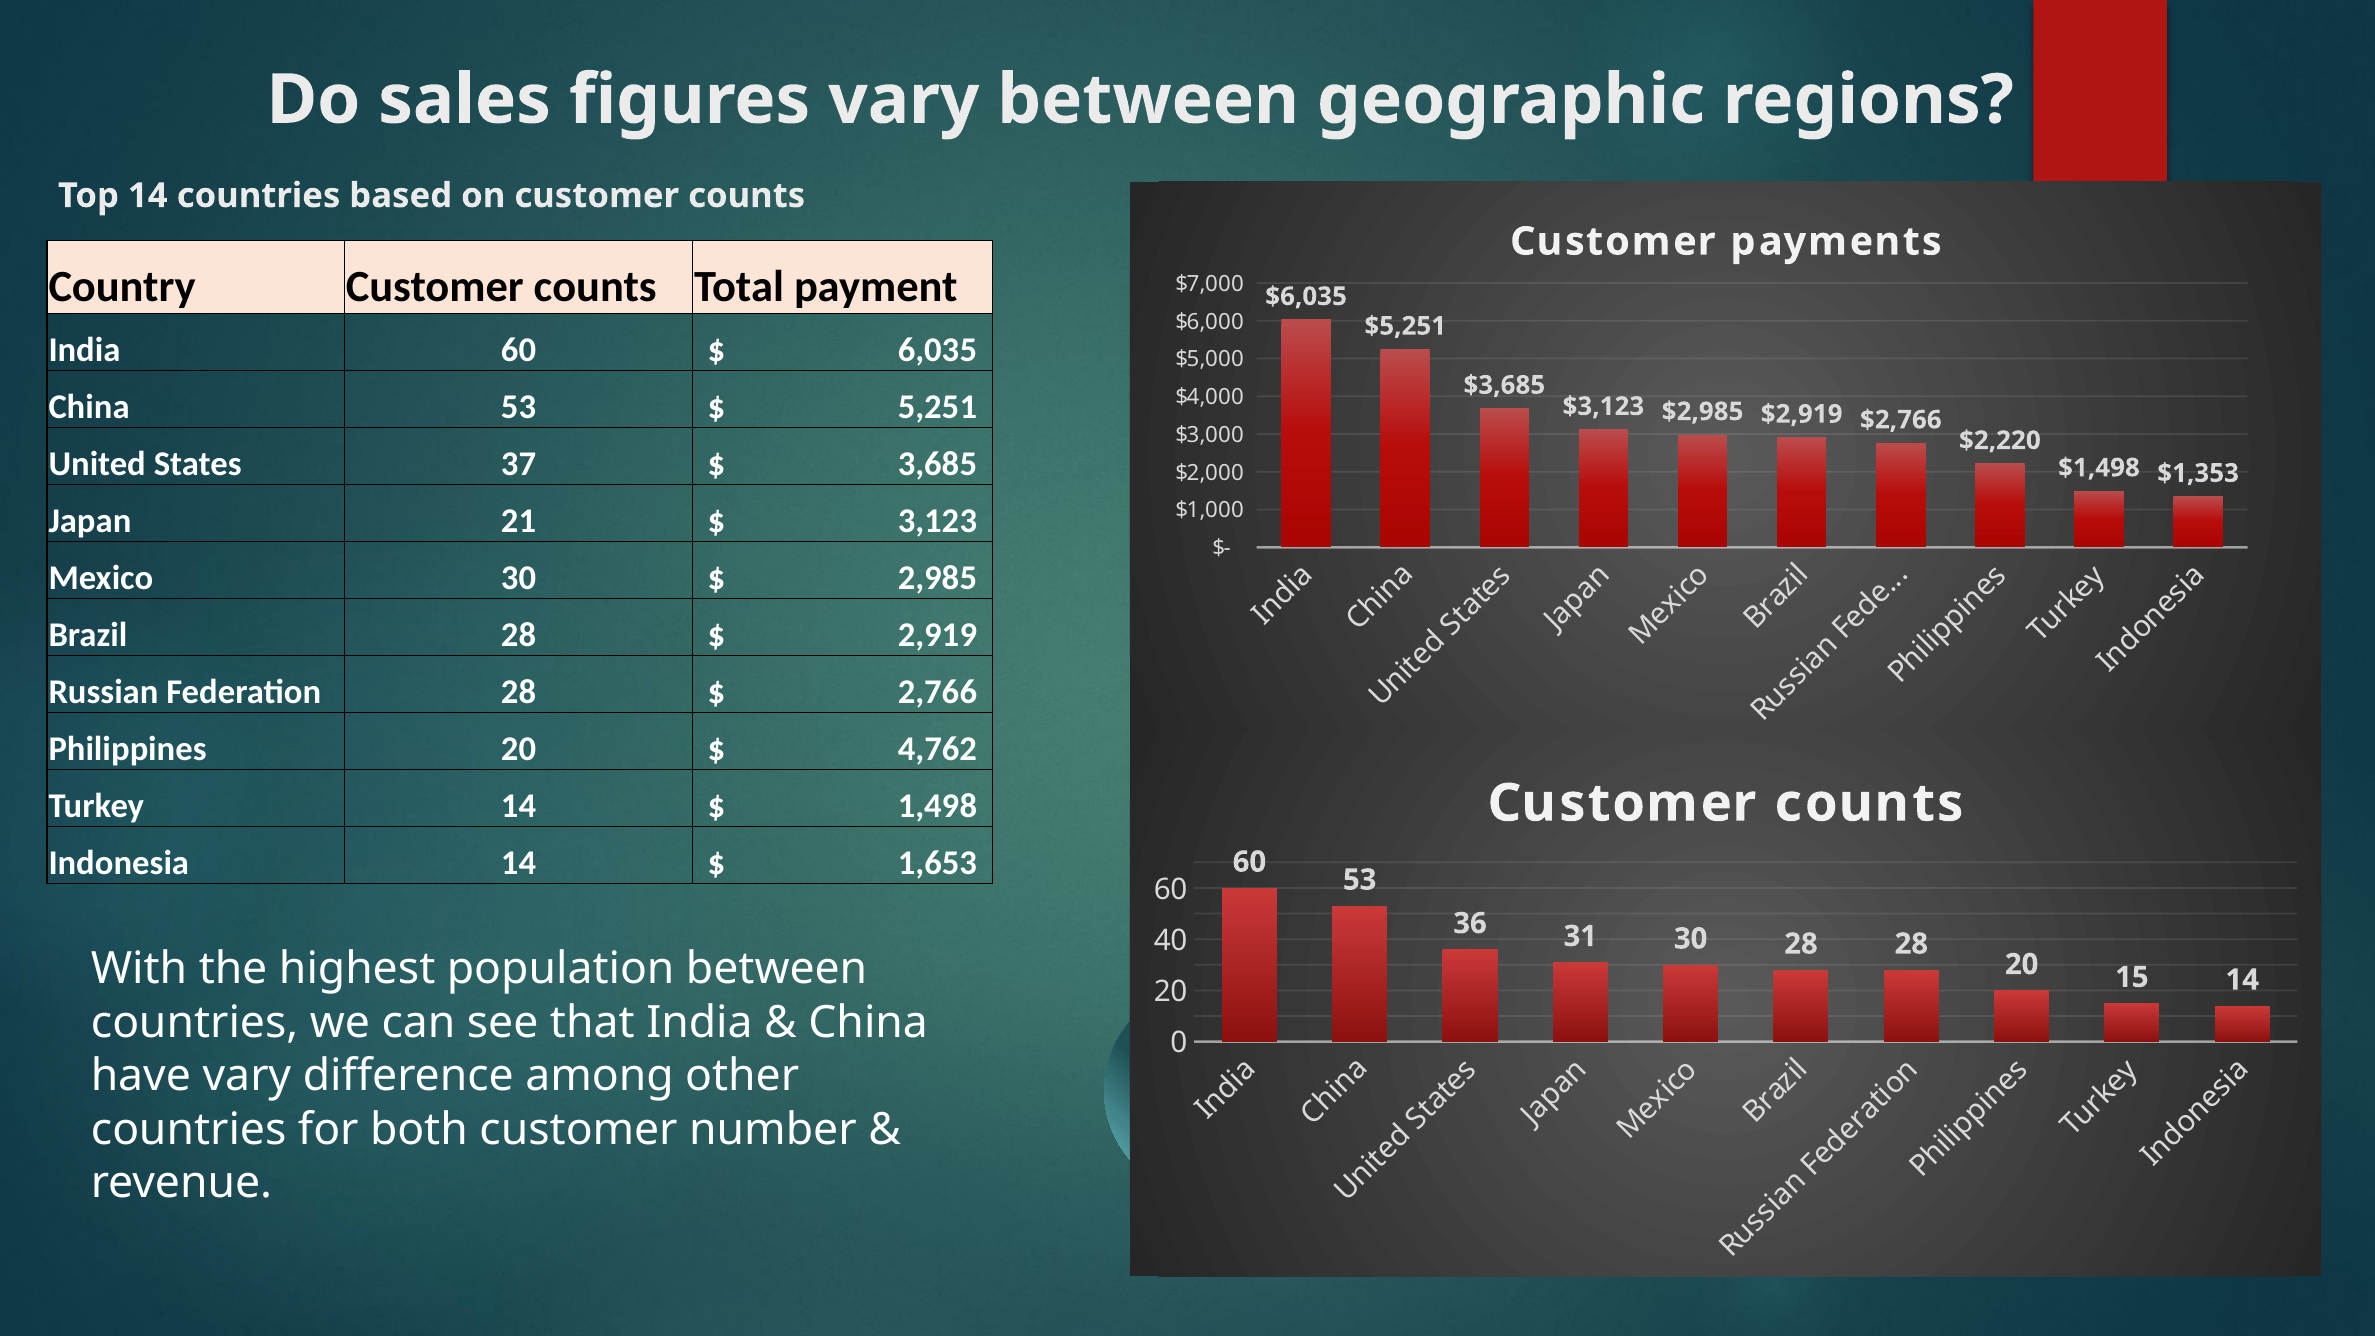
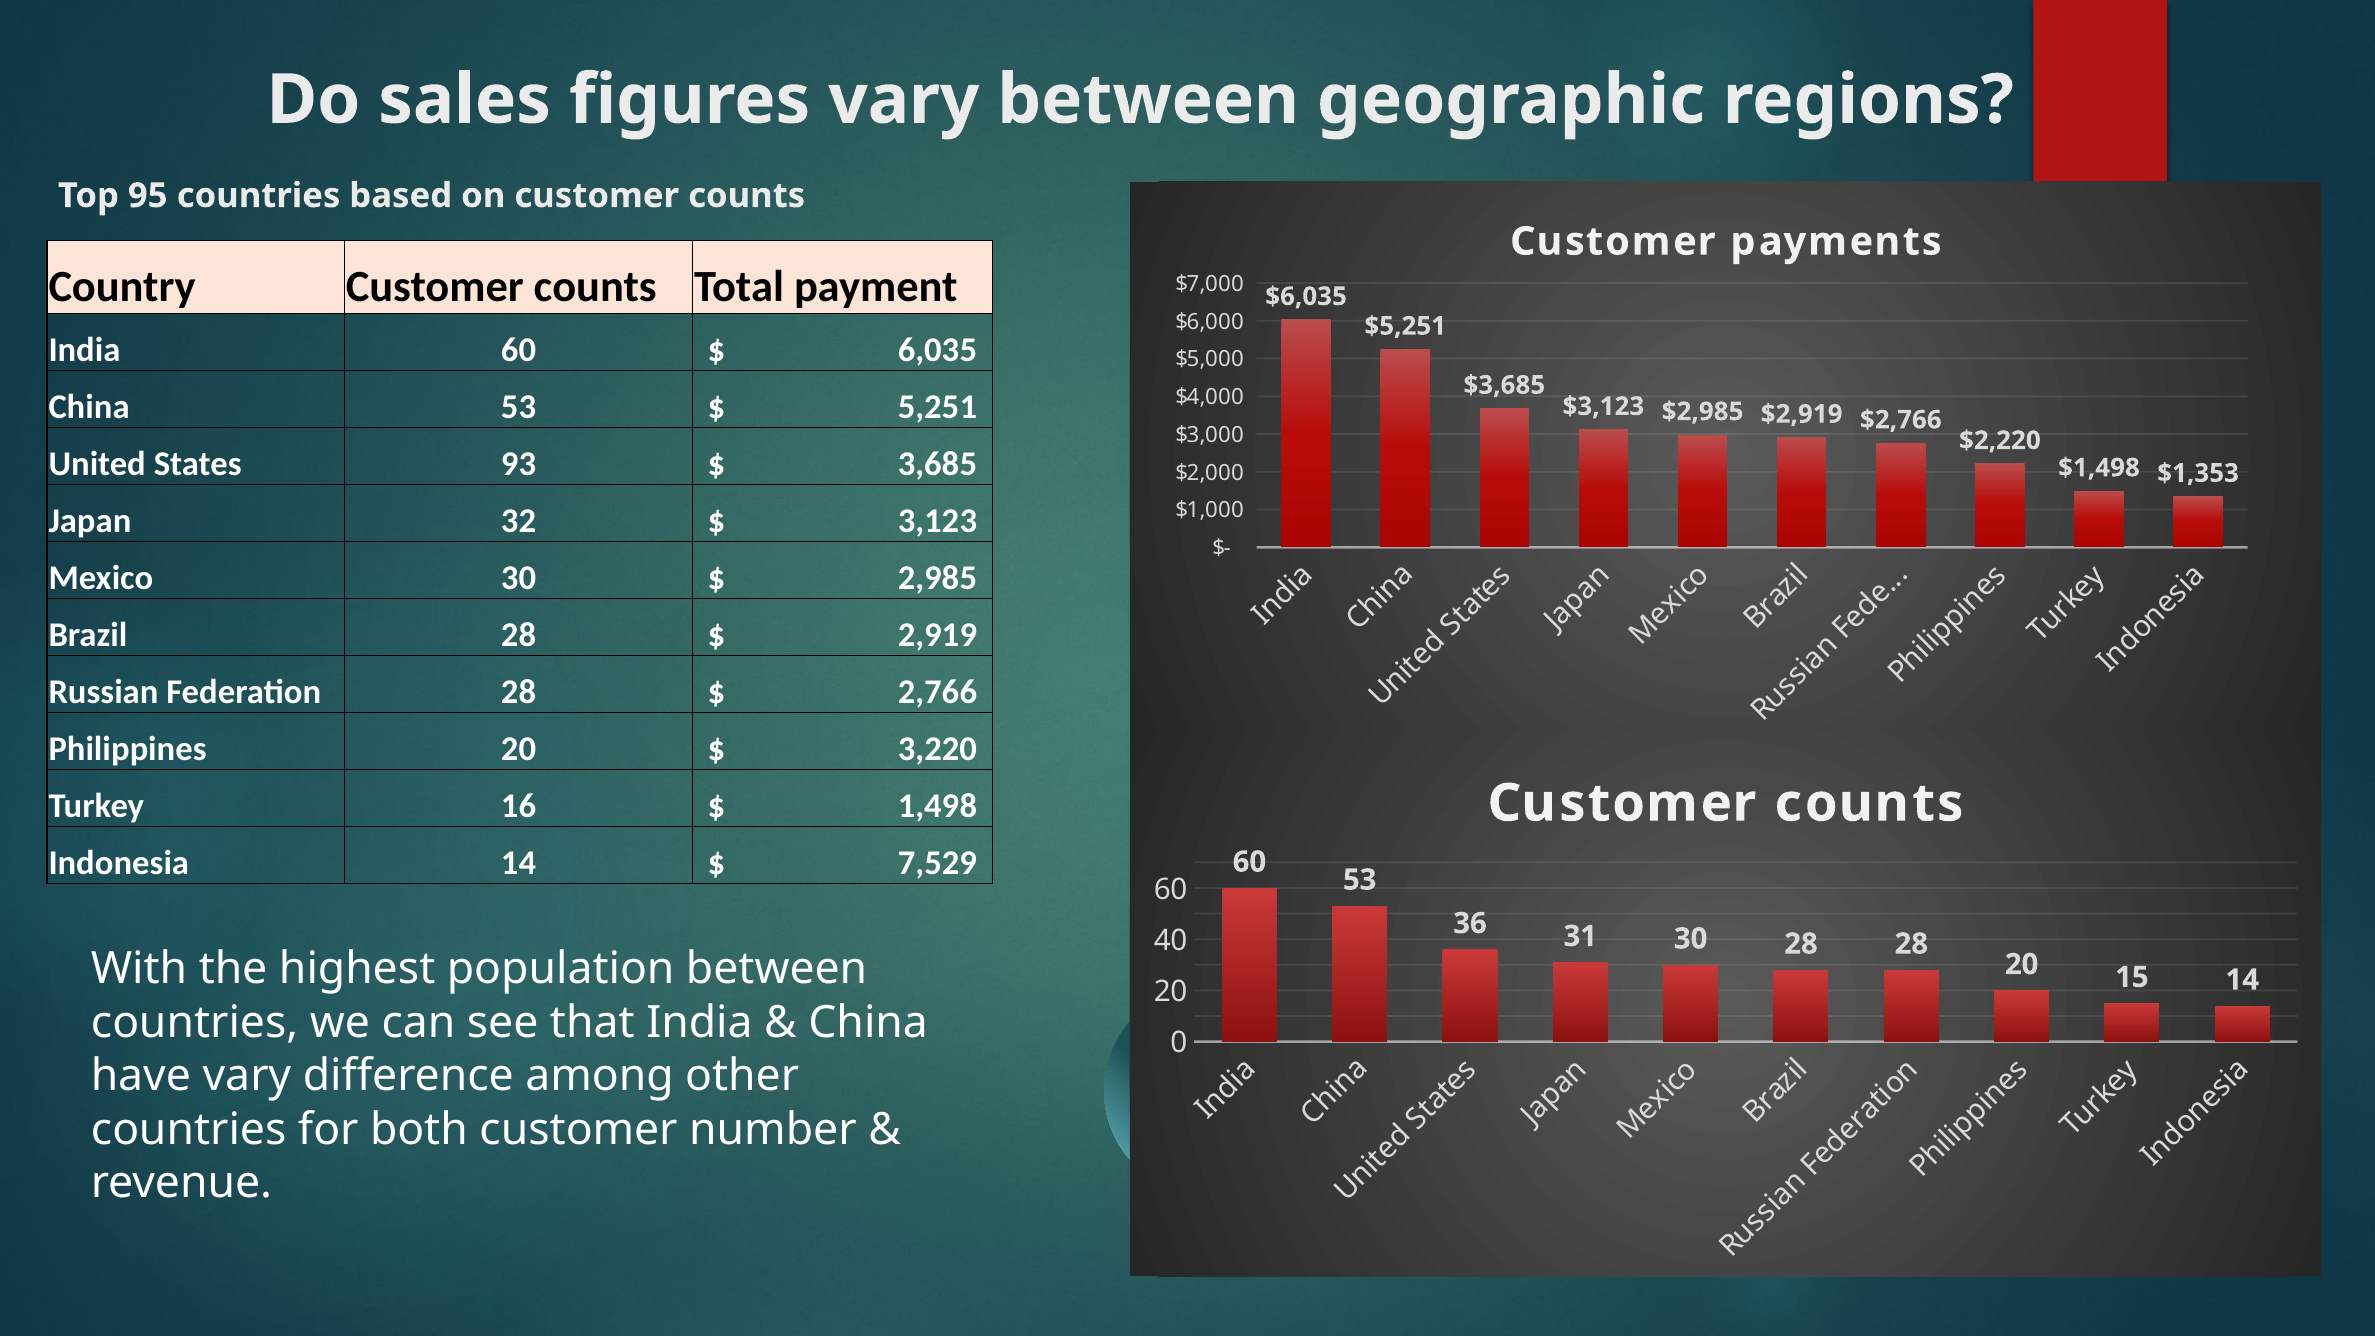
Top 14: 14 -> 95 (148, 196)
37: 37 -> 93 (519, 464)
21: 21 -> 32 (519, 521)
4,762: 4,762 -> 3,220 (937, 749)
Turkey 14: 14 -> 16 (519, 806)
1,653: 1,653 -> 7,529 (937, 863)
